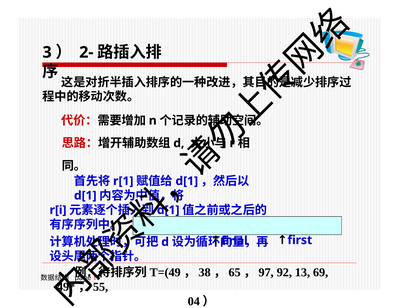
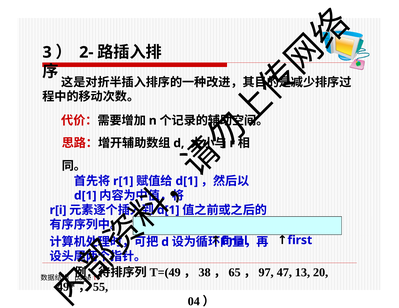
92: 92 -> 47 (284, 273)
69: 69 -> 20 (321, 273)
